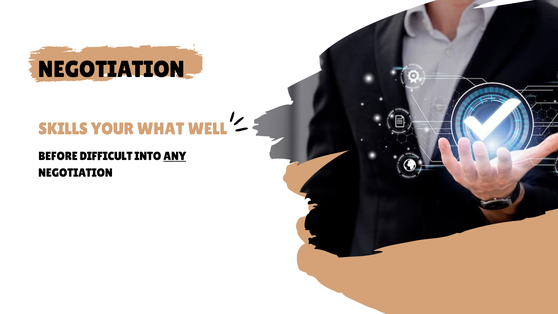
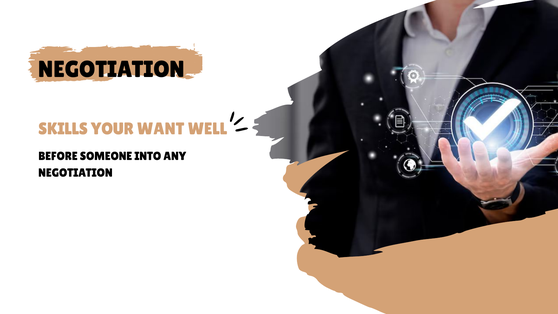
WHAT: WHAT -> WANT (161, 129)
DIFFICULT: DIFFICULT -> SOMEONE (106, 156)
ANY underline: present -> none (175, 156)
